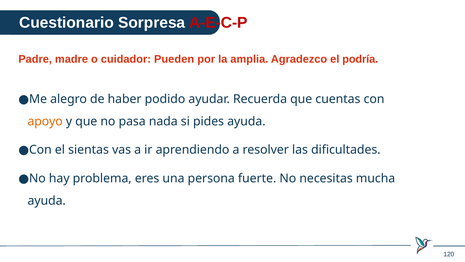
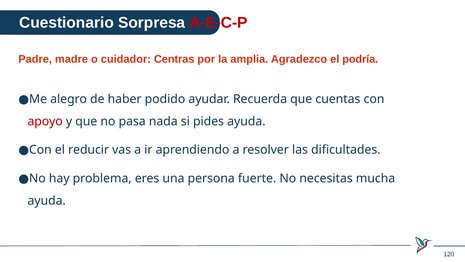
Pueden: Pueden -> Centras (174, 59)
apoyo colour: orange -> red (45, 121)
sientas: sientas -> reducir (89, 150)
